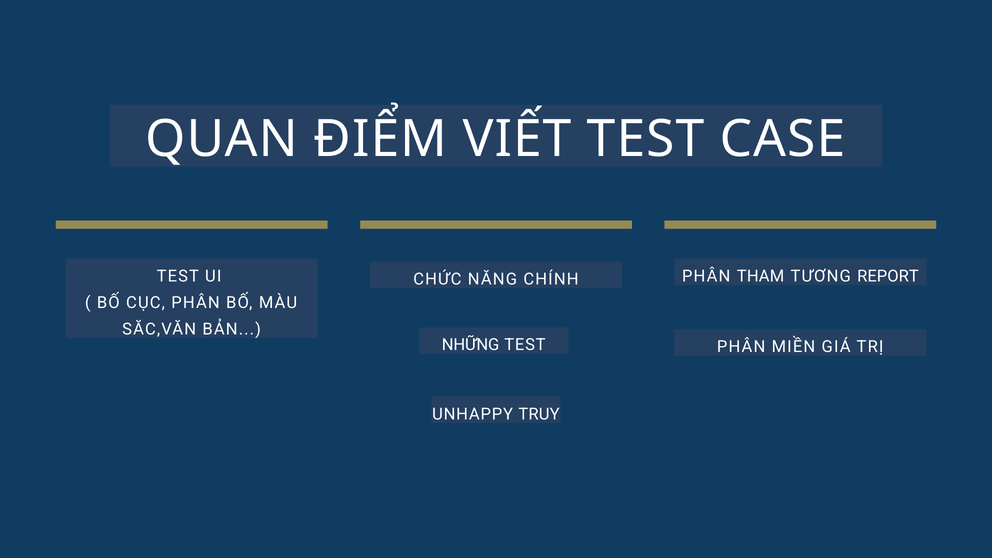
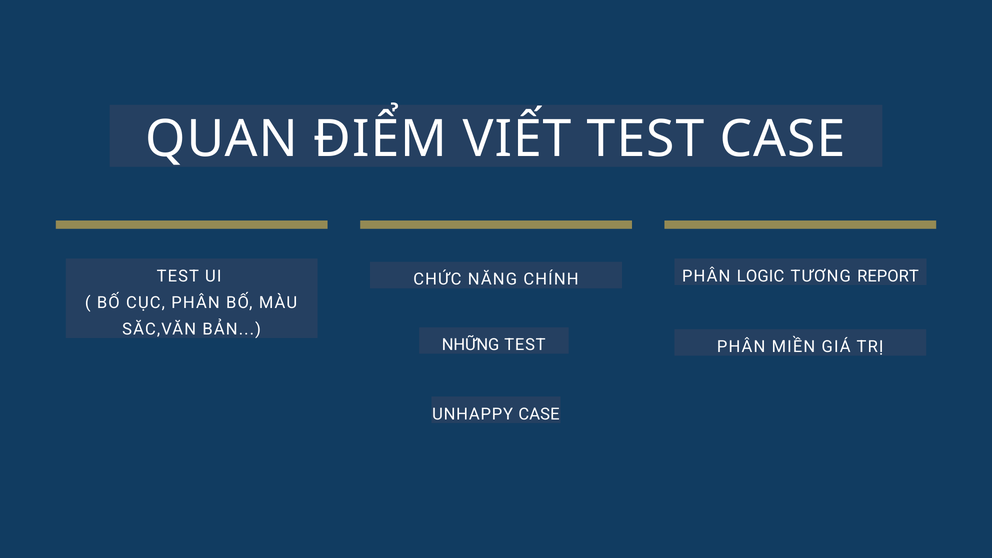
THAM: THAM -> LOGIC (761, 276)
UNHAPPY TRUY: TRUY -> CASE (539, 414)
